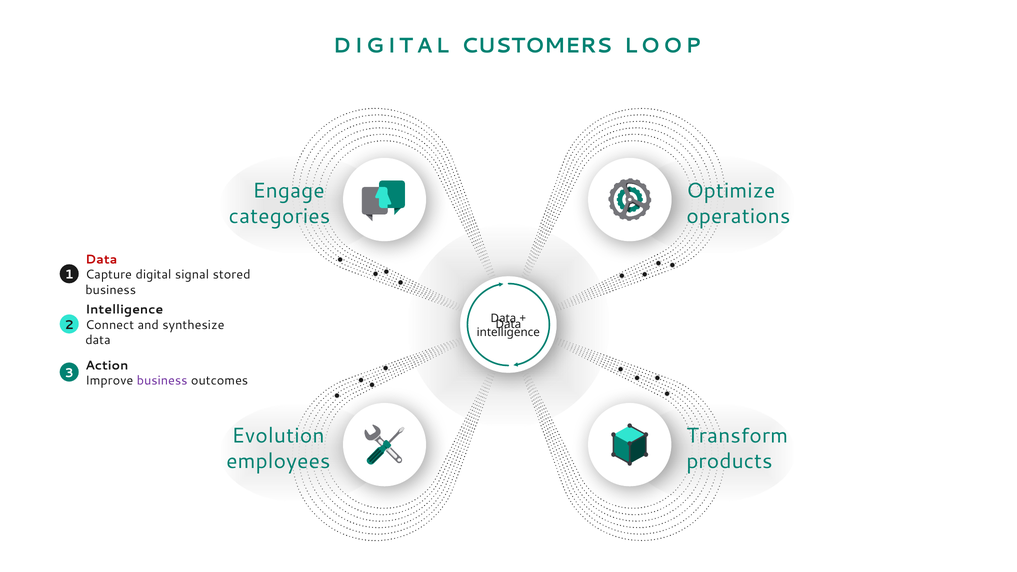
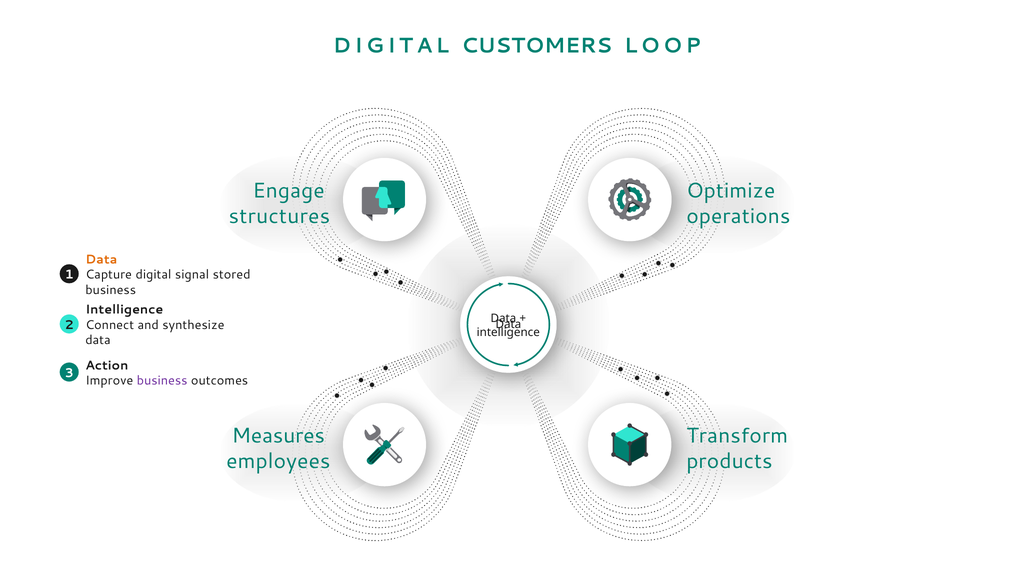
categories: categories -> structures (279, 216)
Data colour: red -> orange (101, 260)
Evolution: Evolution -> Measures (278, 436)
